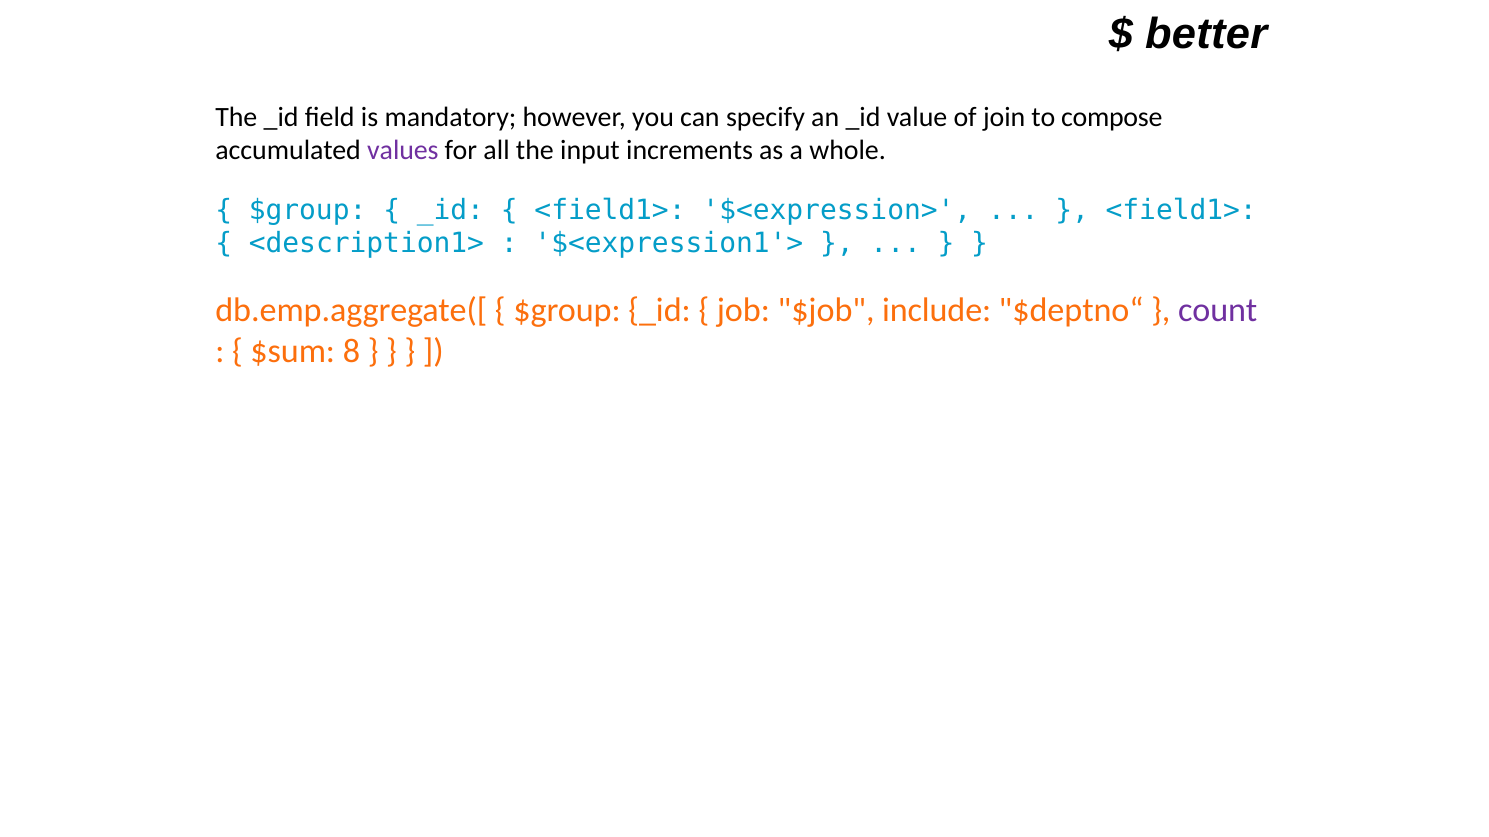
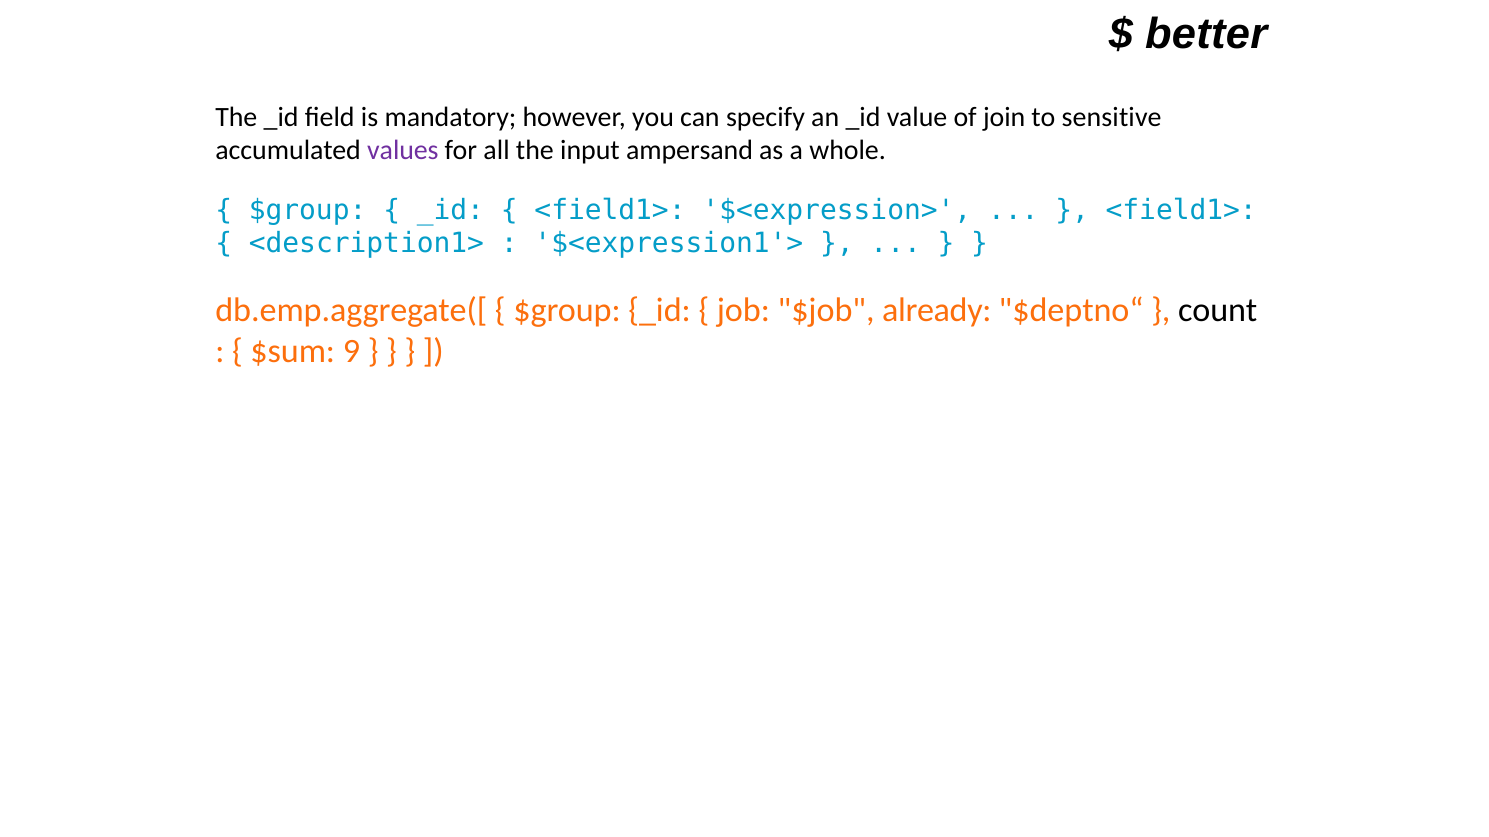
compose: compose -> sensitive (1112, 117)
increments: increments -> ampersand (690, 151)
include: include -> already (937, 311)
count colour: purple -> black (1218, 311)
8: 8 -> 9 (351, 352)
